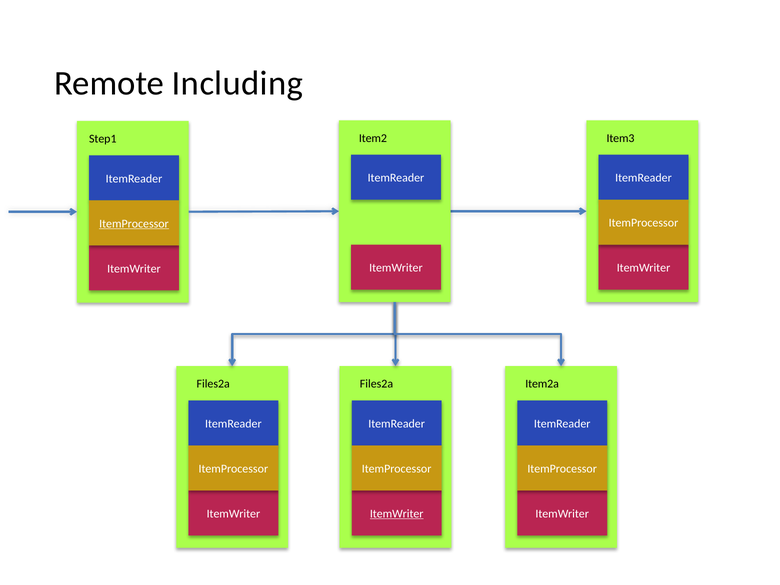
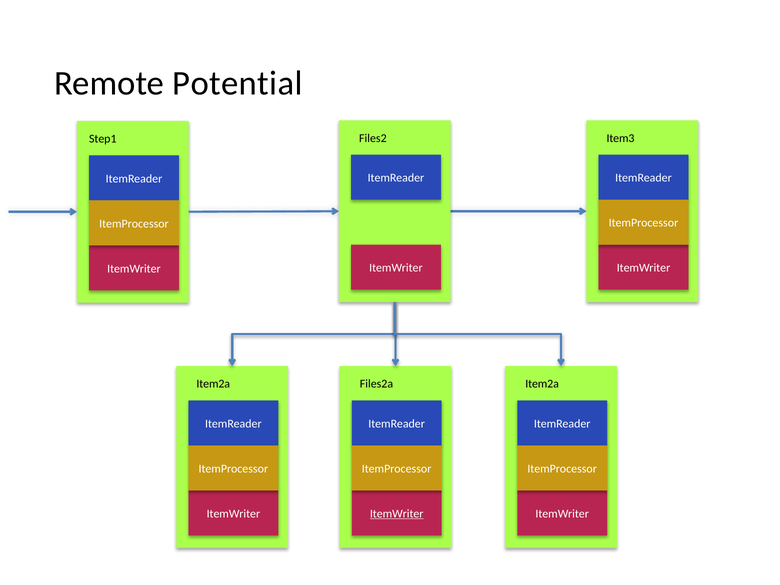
Including: Including -> Potential (237, 83)
Item2: Item2 -> Files2 (373, 138)
ItemProcessor underline: present -> none (134, 224)
Files2a: Files2a -> Item2a (213, 384)
